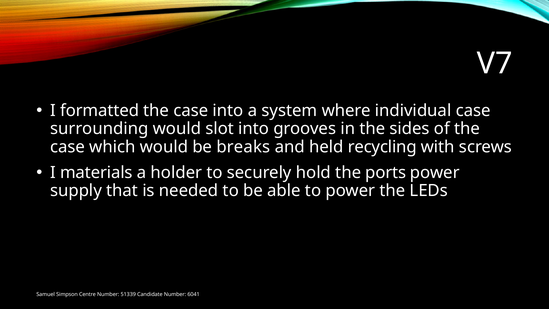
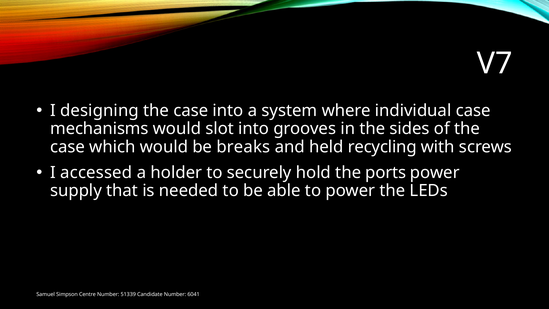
formatted: formatted -> designing (99, 111)
surrounding: surrounding -> mechanisms (99, 129)
materials: materials -> accessed (96, 172)
